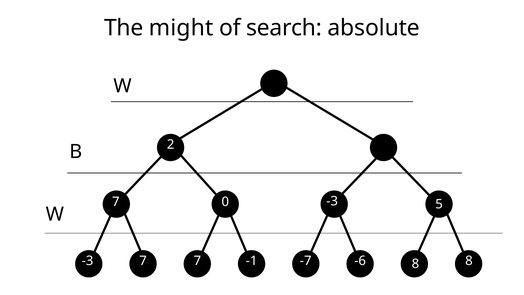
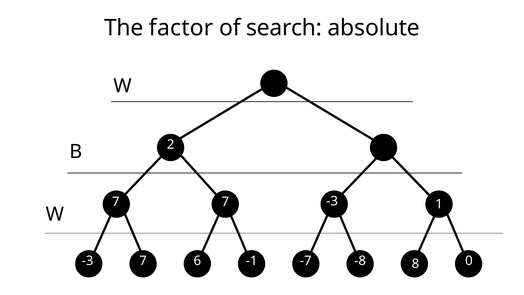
might: might -> factor (181, 28)
5: 5 -> 1 (439, 204)
7 0: 0 -> 7 (225, 202)
7 7: 7 -> 6 (197, 261)
-6: -6 -> -8 (360, 261)
8 8: 8 -> 0 (469, 261)
